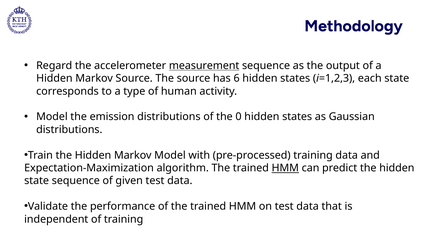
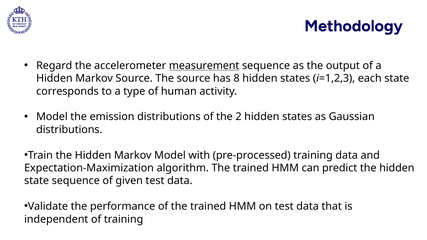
6: 6 -> 8 (237, 78)
0: 0 -> 2 (239, 117)
HMM underline: present -> none (285, 168)
